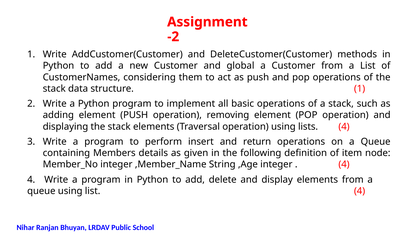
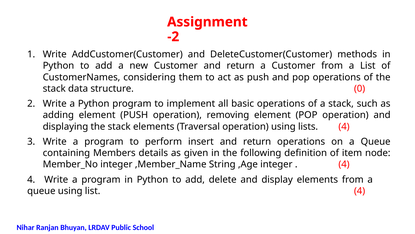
Customer and global: global -> return (241, 66)
structure 1: 1 -> 0 (360, 88)
